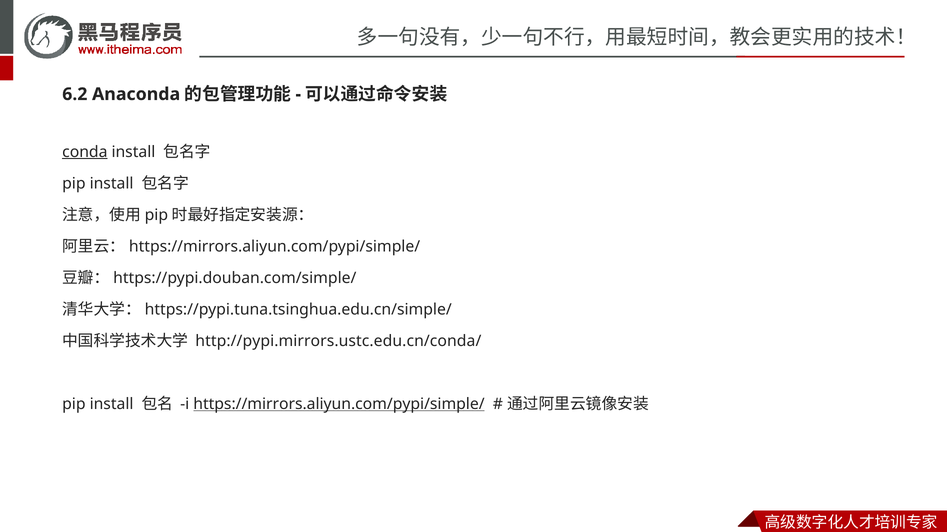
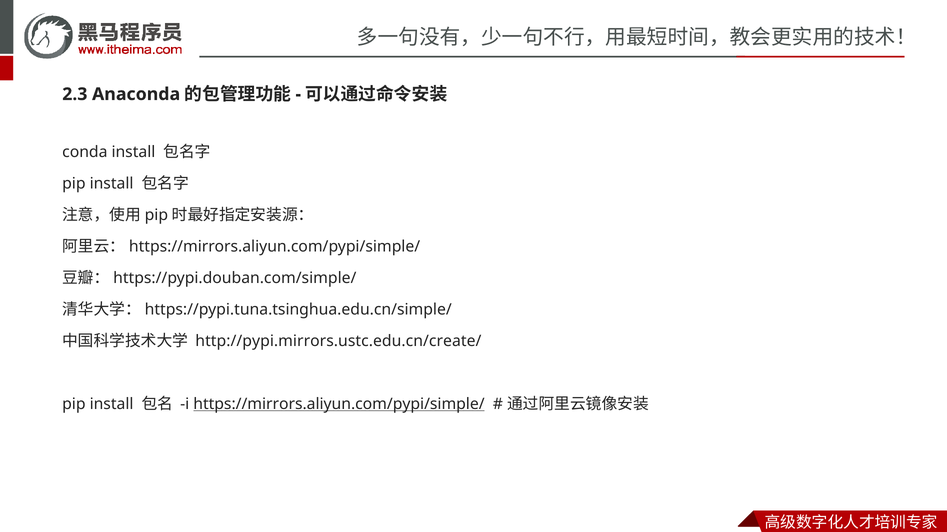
6.2: 6.2 -> 2.3 (75, 94)
conda underline: present -> none (85, 152)
http://pypi.mirrors.ustc.edu.cn/conda/: http://pypi.mirrors.ustc.edu.cn/conda/ -> http://pypi.mirrors.ustc.edu.cn/create/ (338, 341)
